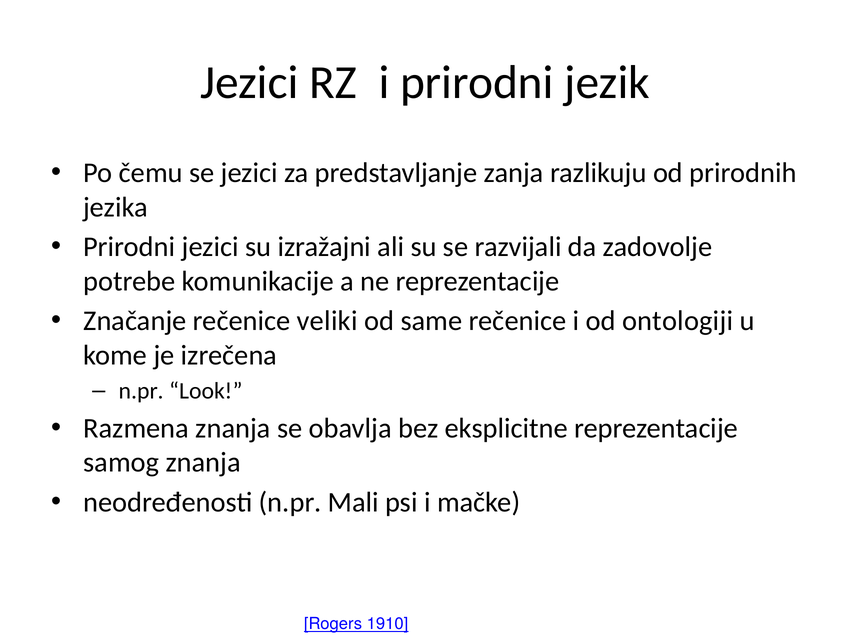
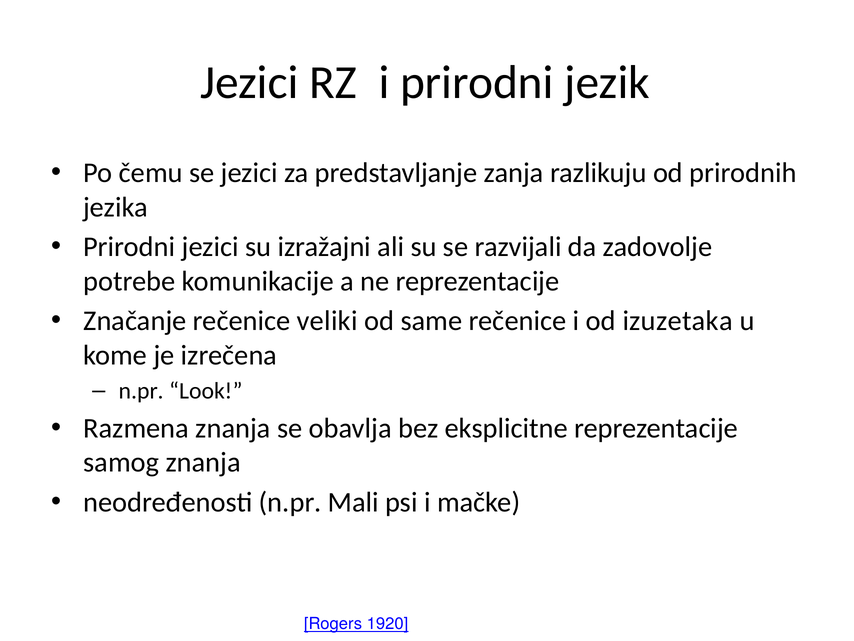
ontologiji: ontologiji -> izuzetaka (678, 321)
1910: 1910 -> 1920 (387, 623)
